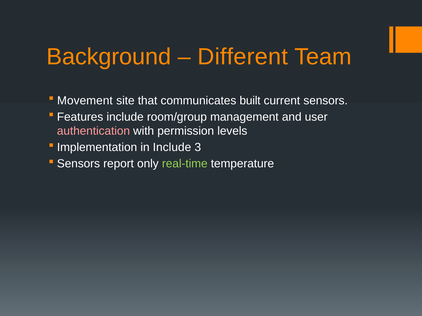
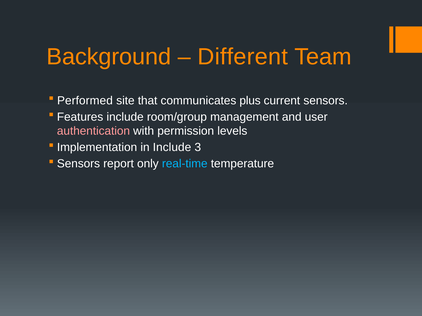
Movement: Movement -> Performed (85, 101)
built: built -> plus (250, 101)
real-time colour: light green -> light blue (185, 164)
